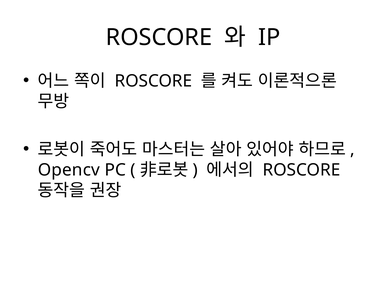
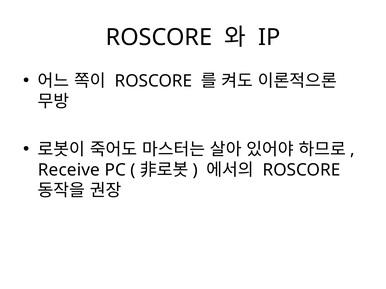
Opencv: Opencv -> Receive (69, 170)
